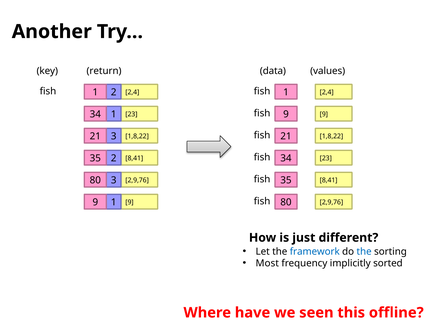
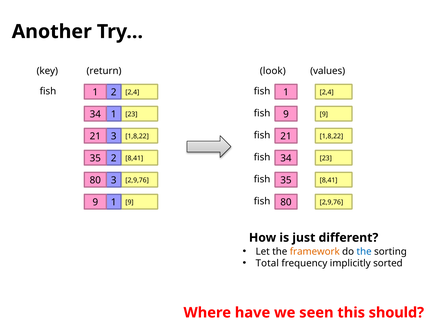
data: data -> look (273, 71)
framework colour: blue -> orange (315, 252)
Most: Most -> Total (267, 263)
offline: offline -> should (396, 313)
